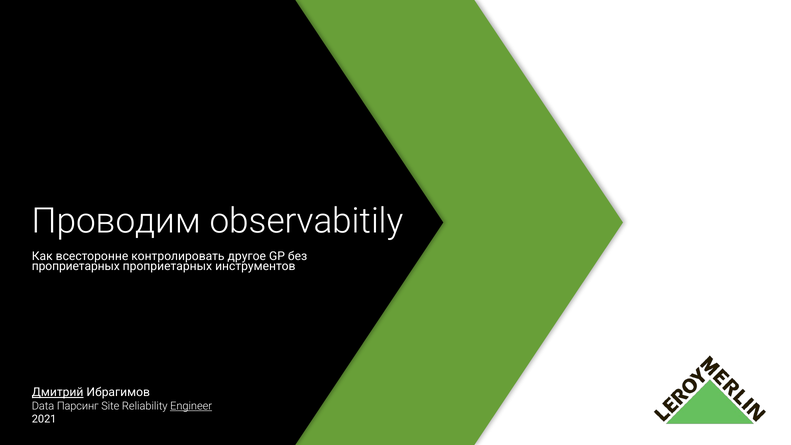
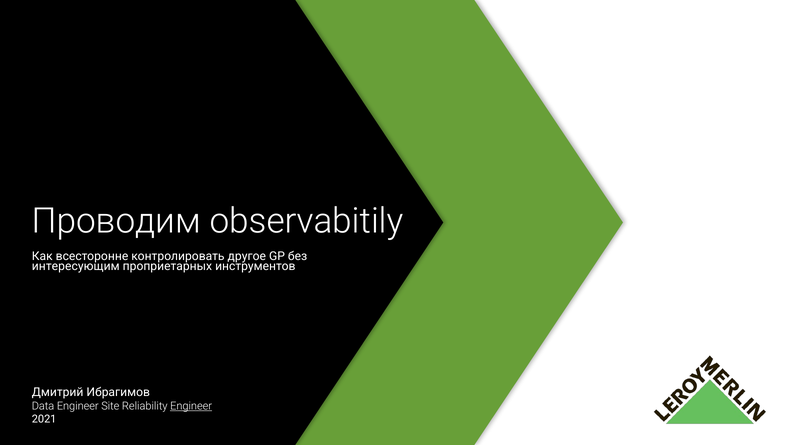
проприетарных: проприетарных -> интересующим (76, 266)
Дмитрий underline: present -> none (58, 392)
Data Парсинг: Парсинг -> Engineer (78, 406)
